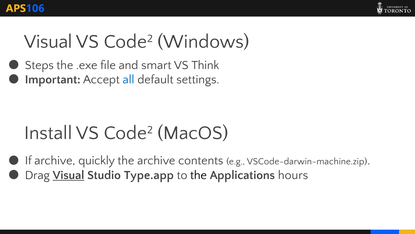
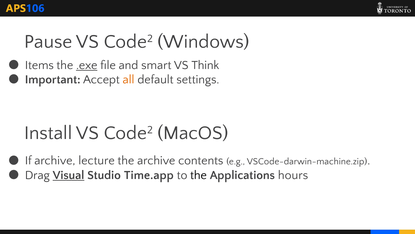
Visual: Visual -> Pause (48, 41)
Steps: Steps -> Items (39, 65)
.exe underline: none -> present (87, 65)
all colour: blue -> orange (129, 79)
quickly: quickly -> lecture (97, 160)
Type.app: Type.app -> Time.app (149, 175)
